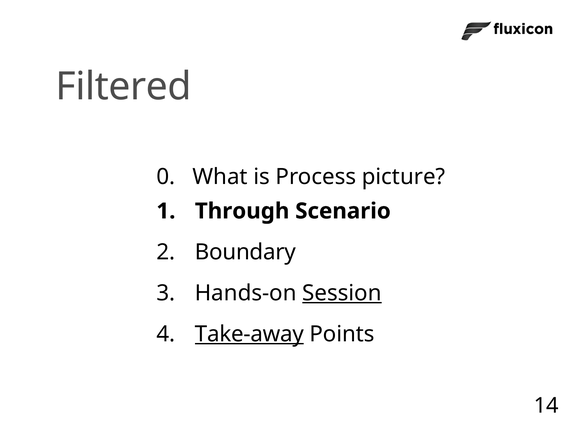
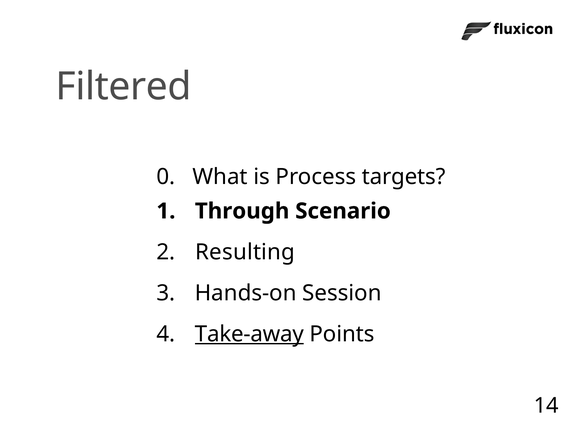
picture: picture -> targets (404, 177)
Boundary: Boundary -> Resulting (245, 252)
Session underline: present -> none (342, 293)
